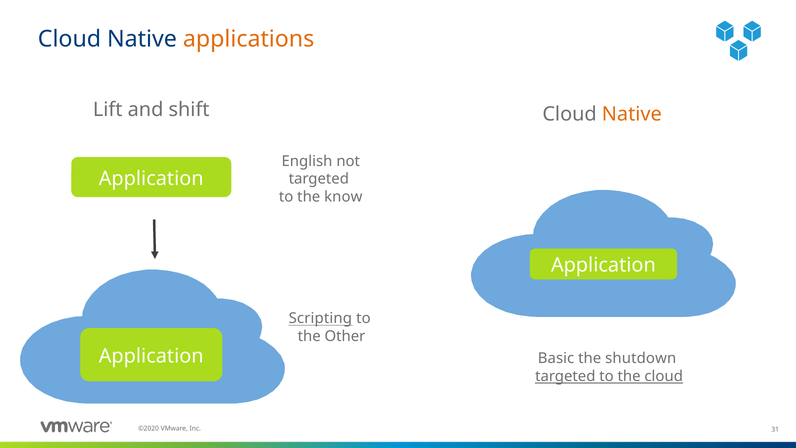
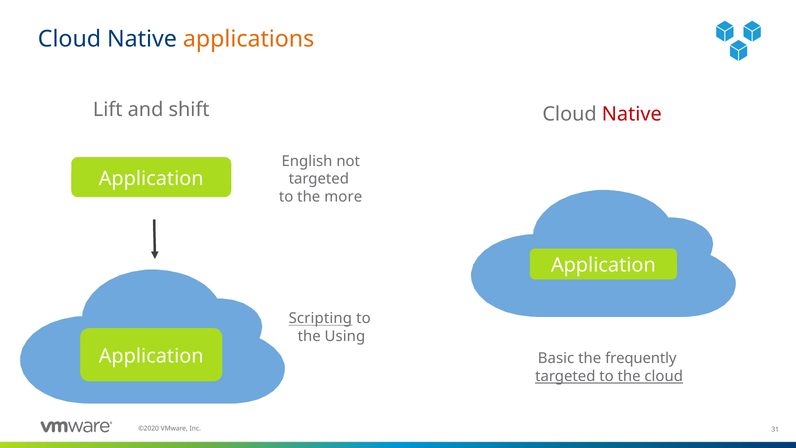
Native colour: orange -> red (632, 114)
know: know -> more (343, 197)
Other: Other -> Using (345, 336)
shutdown: shutdown -> frequently (641, 358)
